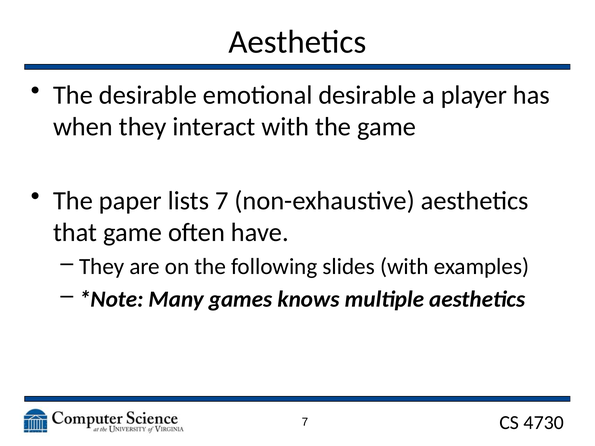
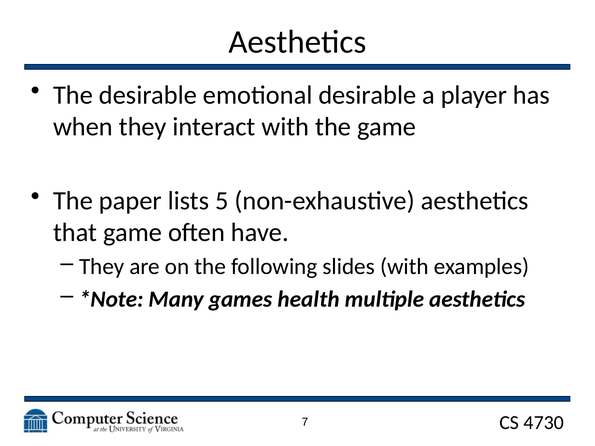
lists 7: 7 -> 5 (222, 201)
knows: knows -> health (309, 299)
